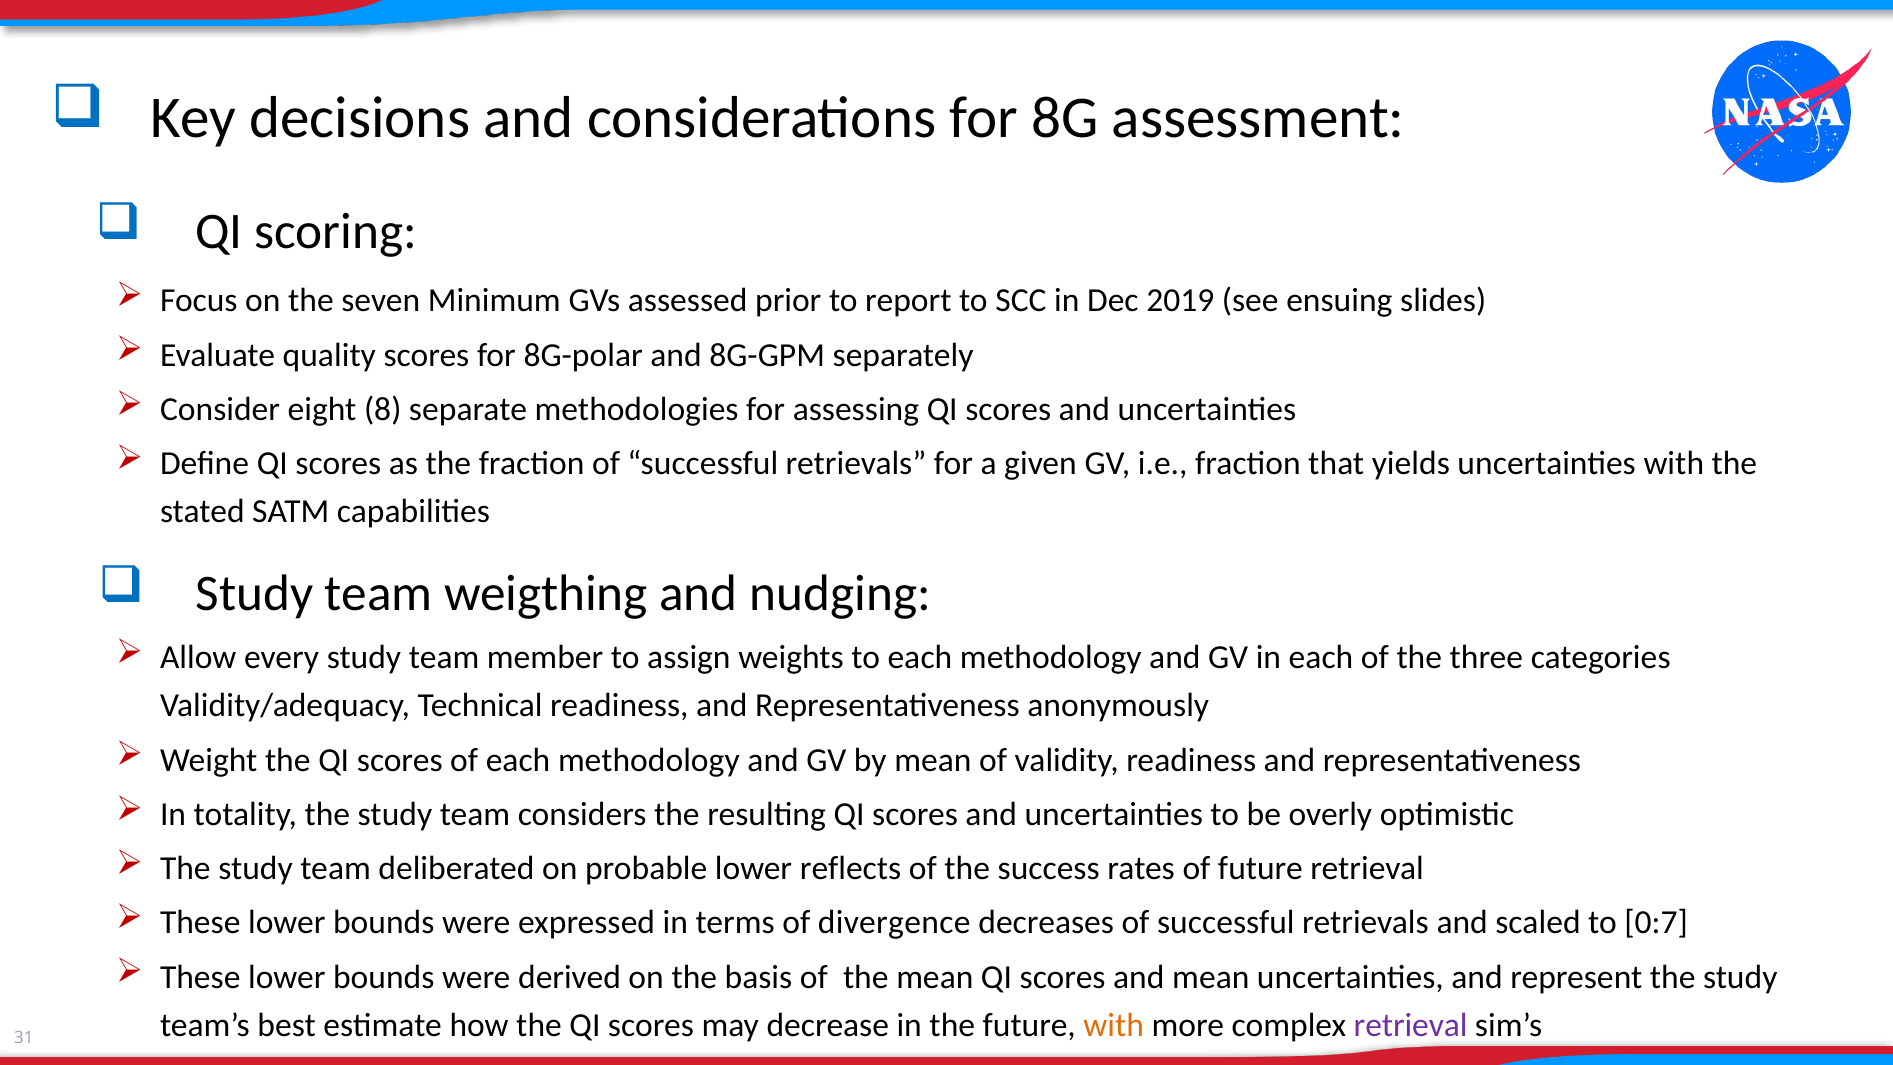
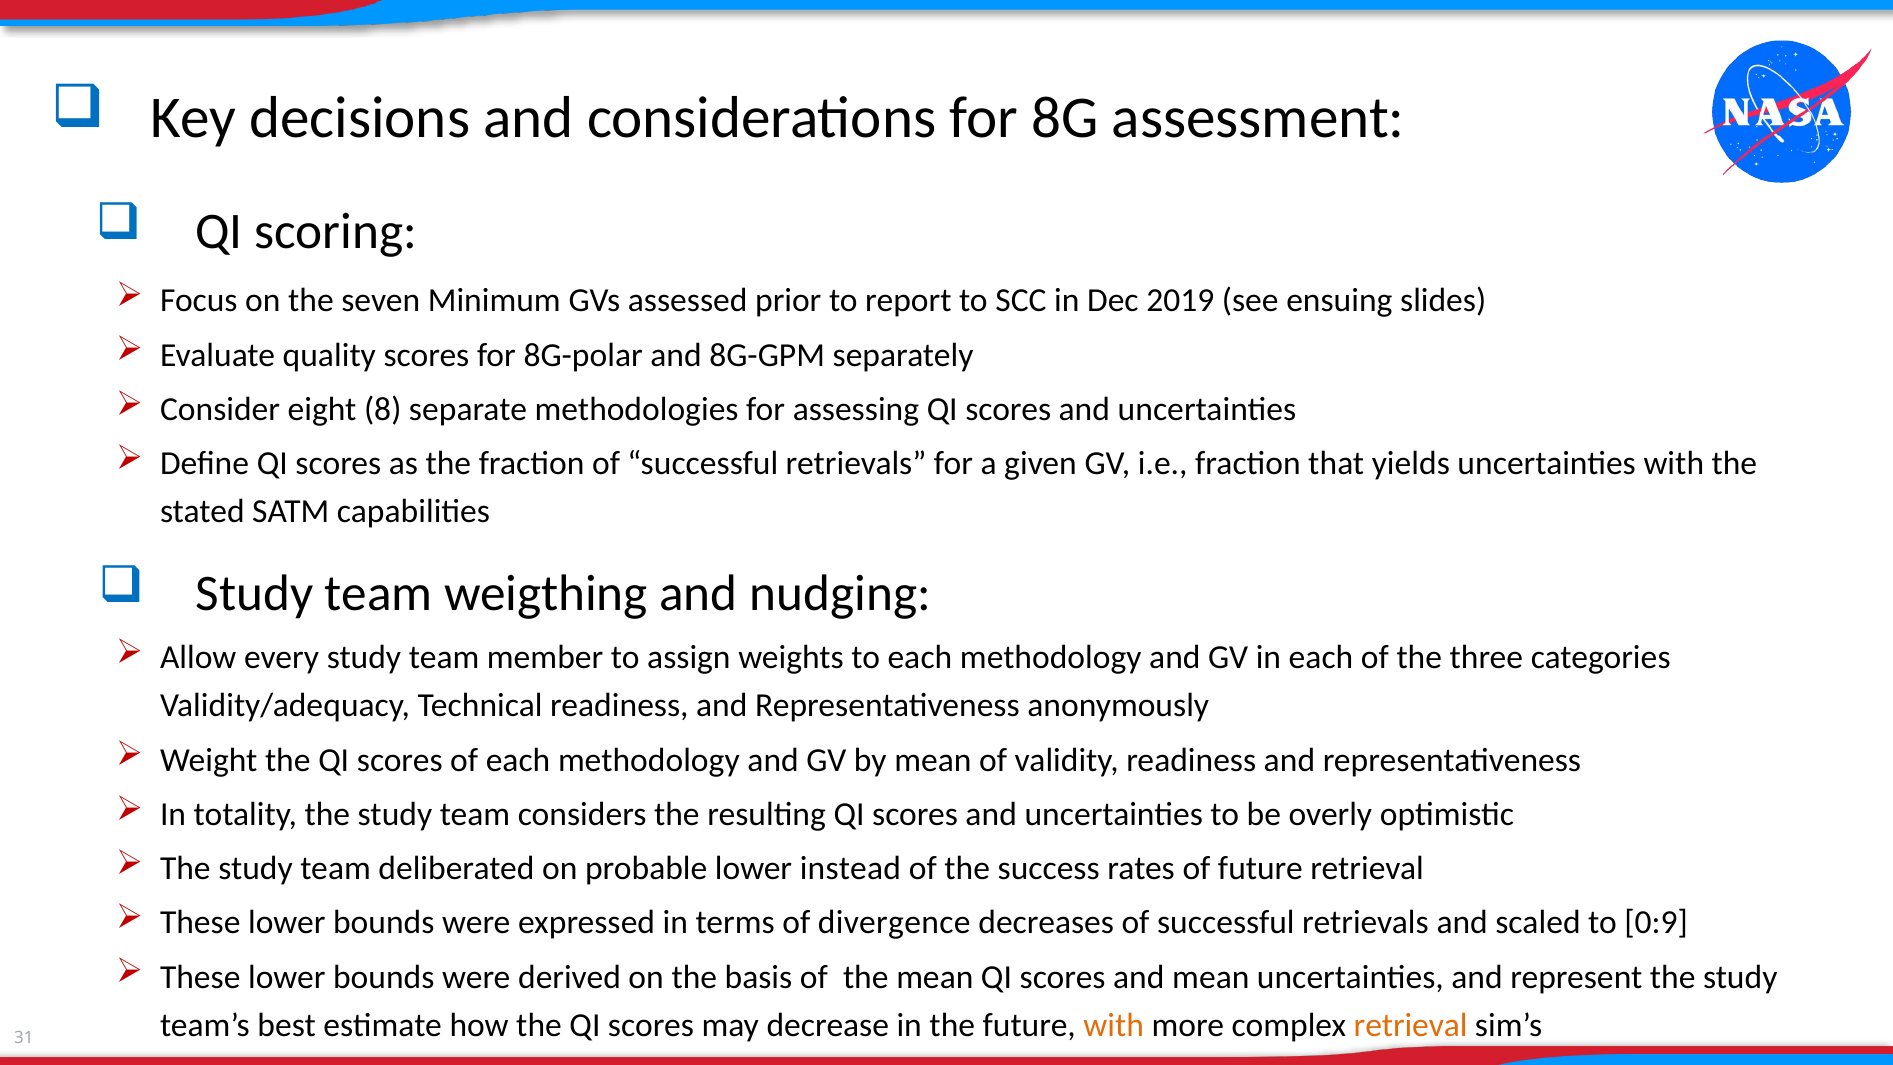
reflects: reflects -> instead (850, 868)
0:7: 0:7 -> 0:9 (1656, 923)
retrieval colour: purple -> orange (1411, 1025)
